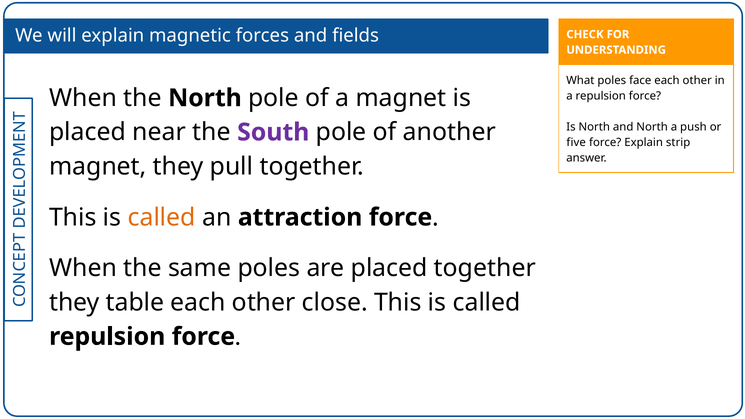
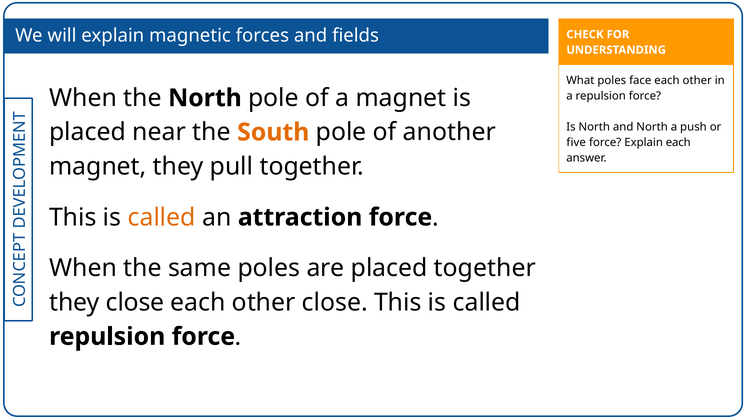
South colour: purple -> orange (273, 132)
Explain strip: strip -> each (678, 142)
they table: table -> close (135, 302)
